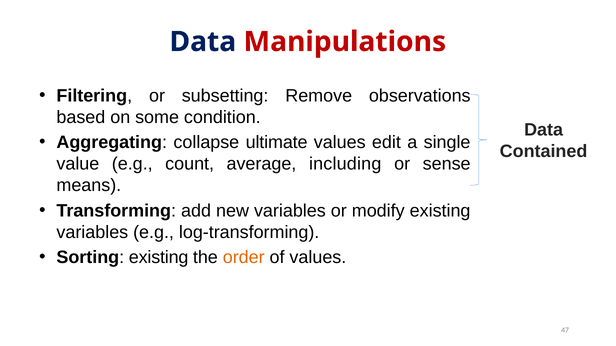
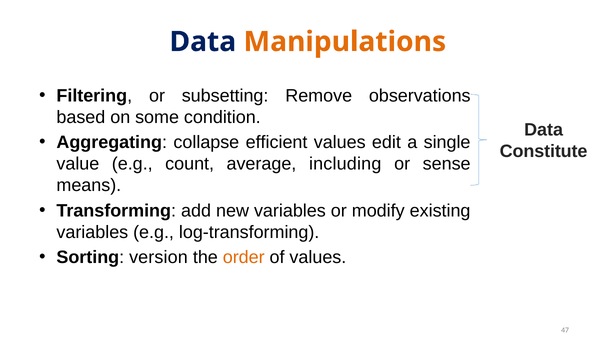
Manipulations colour: red -> orange (345, 42)
ultimate: ultimate -> efficient (277, 143)
Contained: Contained -> Constitute (544, 152)
Sorting existing: existing -> version (158, 258)
